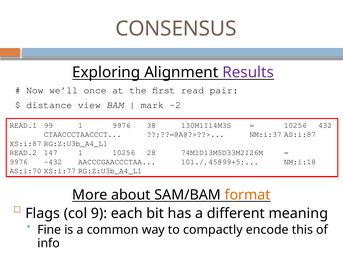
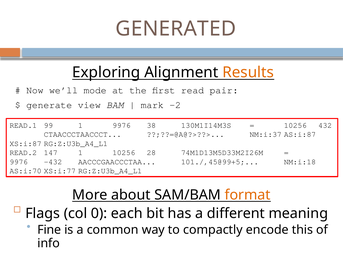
CONSENSUS: CONSENSUS -> GENERATED (176, 29)
Results colour: purple -> orange (248, 72)
once: once -> mode (95, 90)
distance: distance -> generate (49, 105)
9: 9 -> 0 (99, 214)
